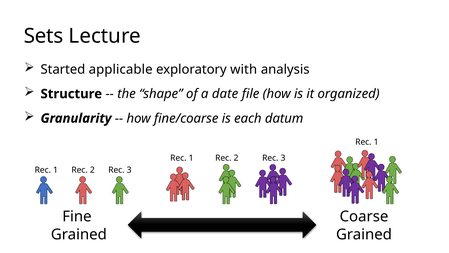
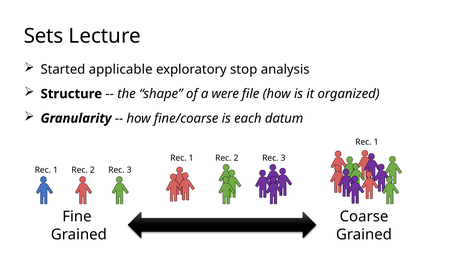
with: with -> stop (244, 69)
date: date -> were (225, 94)
